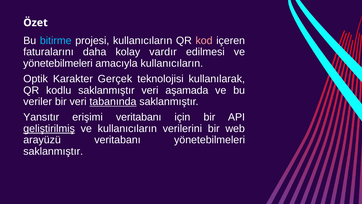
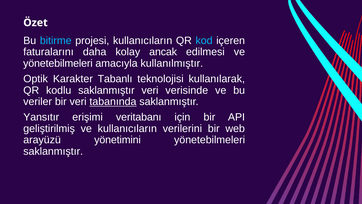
kod colour: pink -> light blue (204, 40)
vardır: vardır -> ancak (163, 52)
amacıyla kullanıcıların: kullanıcıların -> kullanılmıştır (172, 63)
Gerçek: Gerçek -> Tabanlı (115, 79)
aşamada: aşamada -> verisinde (187, 90)
geliştirilmiş underline: present -> none (49, 128)
arayüzü veritabanı: veritabanı -> yönetimini (118, 140)
